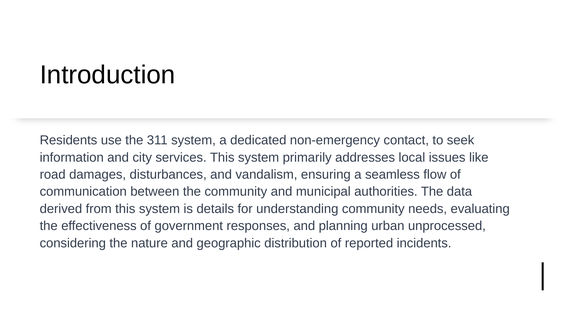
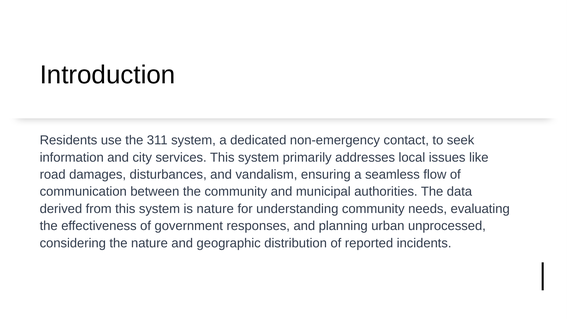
is details: details -> nature (215, 209)
